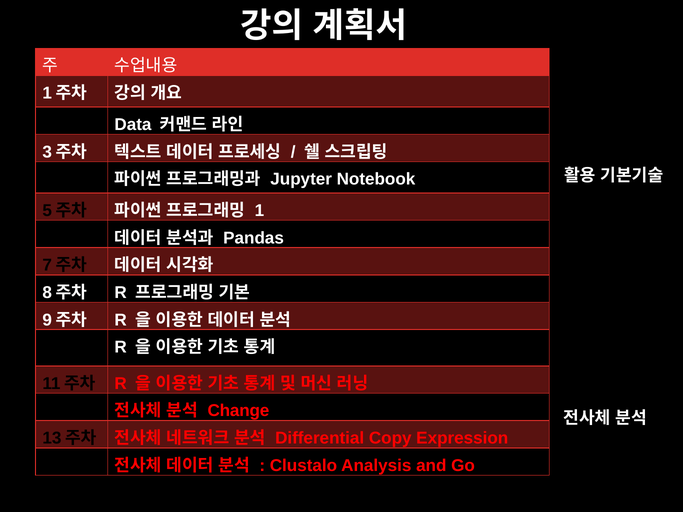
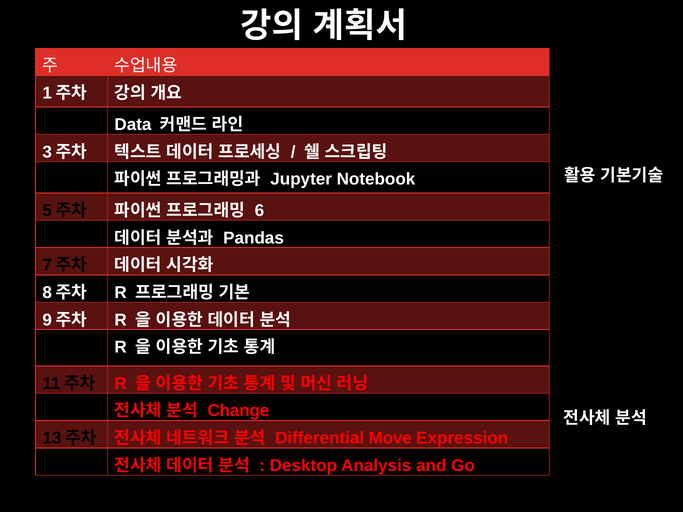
1: 1 -> 6 (259, 211)
Copy: Copy -> Move (390, 438)
Clustalo: Clustalo -> Desktop (303, 466)
